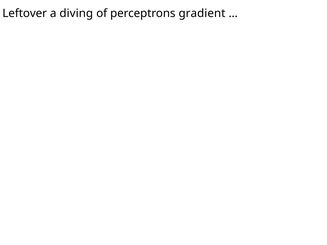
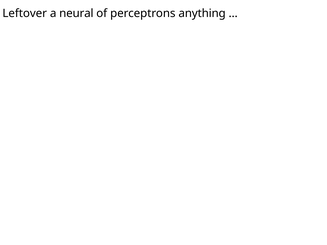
diving: diving -> neural (76, 13)
gradient: gradient -> anything (202, 13)
